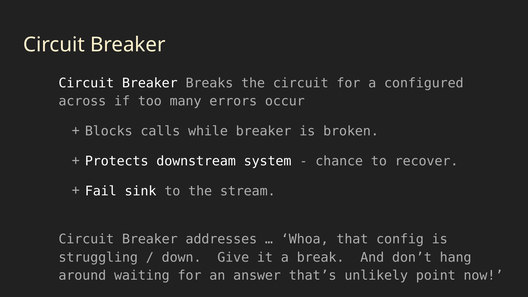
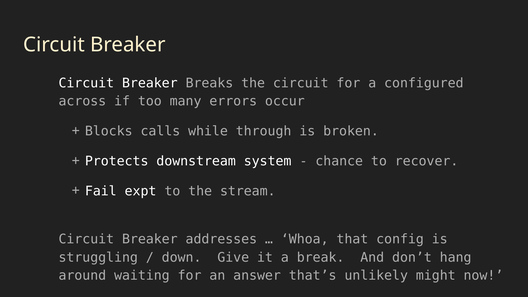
while breaker: breaker -> through (264, 131)
sink: sink -> expt (141, 191)
point: point -> might (436, 276)
